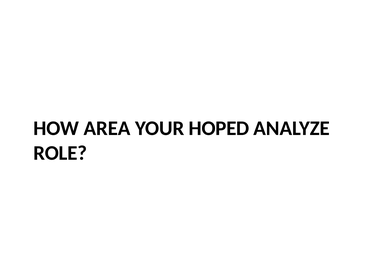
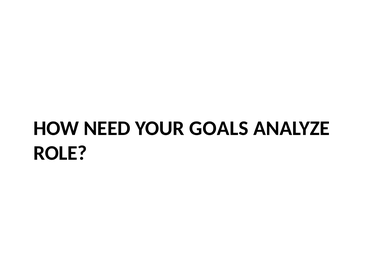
AREA: AREA -> NEED (107, 128)
HOPED: HOPED -> GOALS (219, 128)
